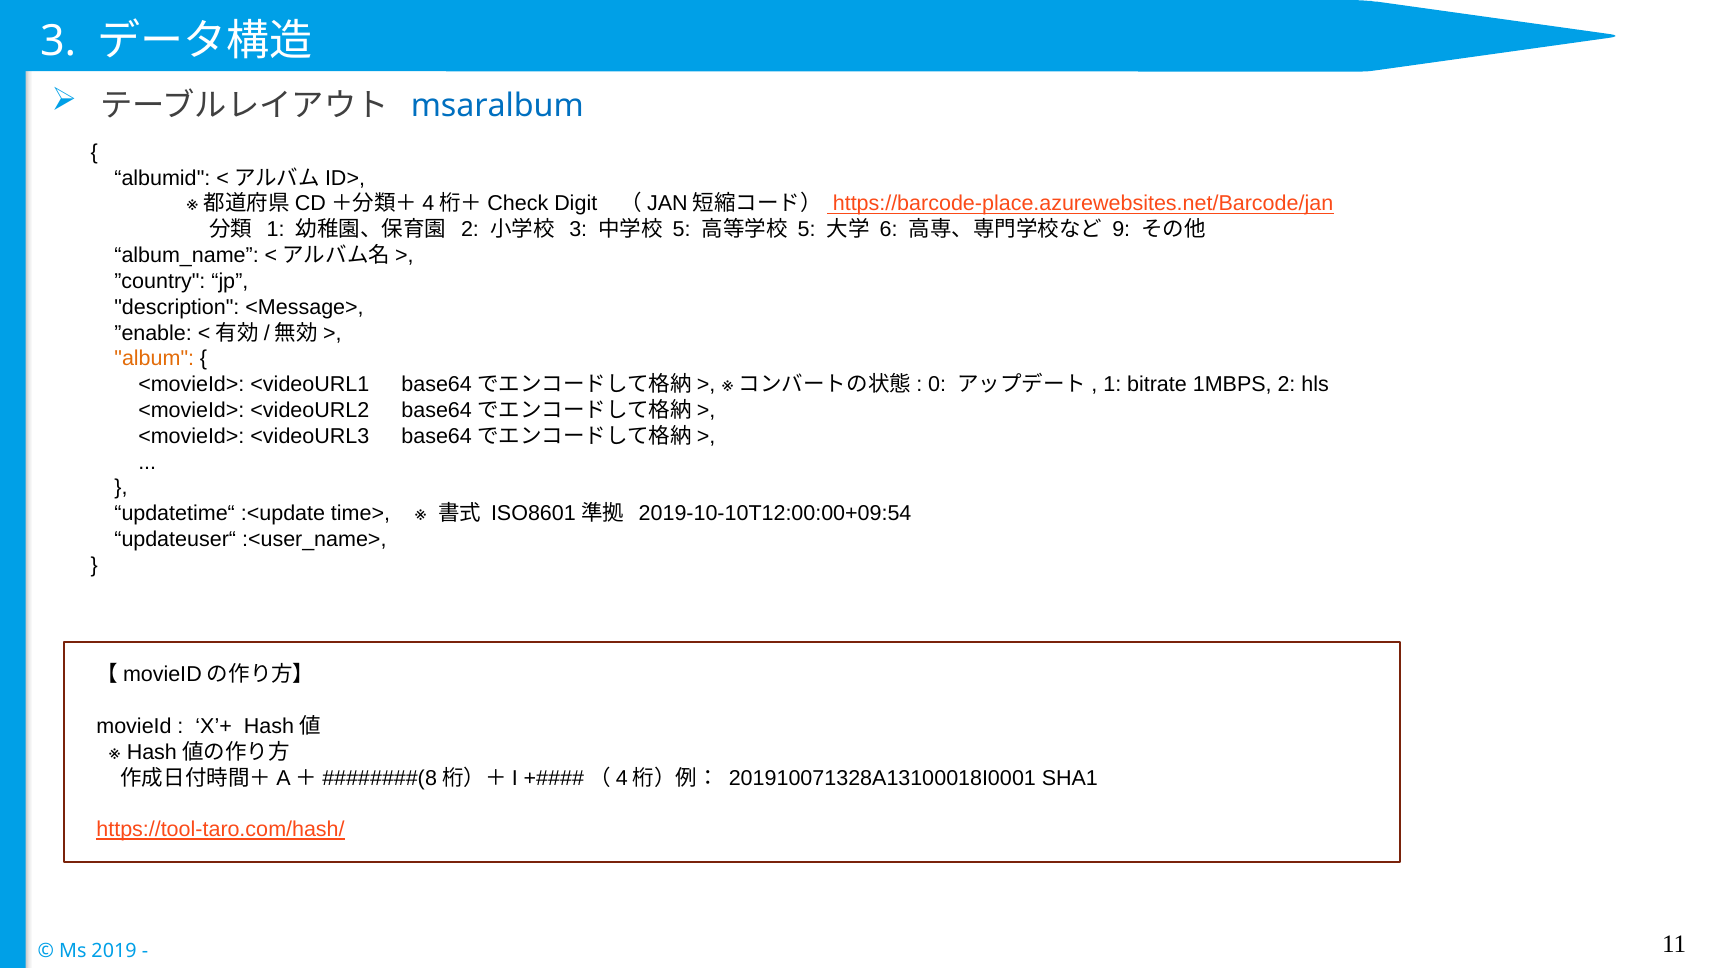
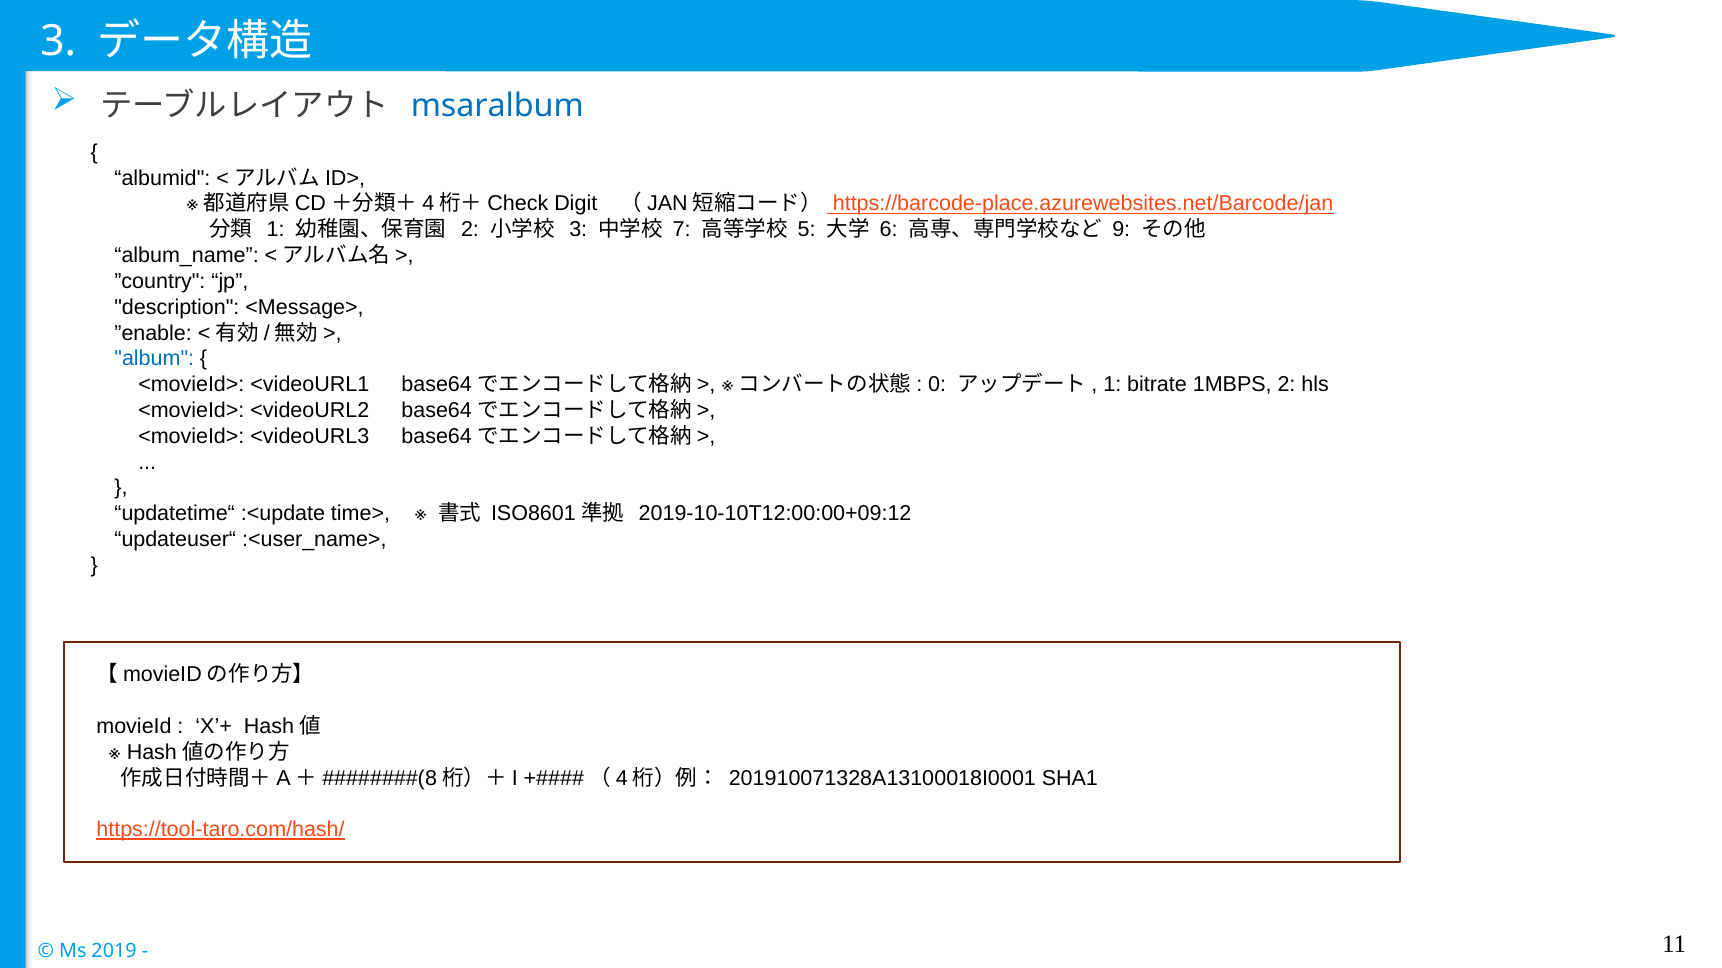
5: 5 -> 7 (682, 230)
album colour: orange -> blue (154, 359)
2019-10-10T12:00:00+09:54: 2019-10-10T12:00:00+09:54 -> 2019-10-10T12:00:00+09:12 (775, 514)
